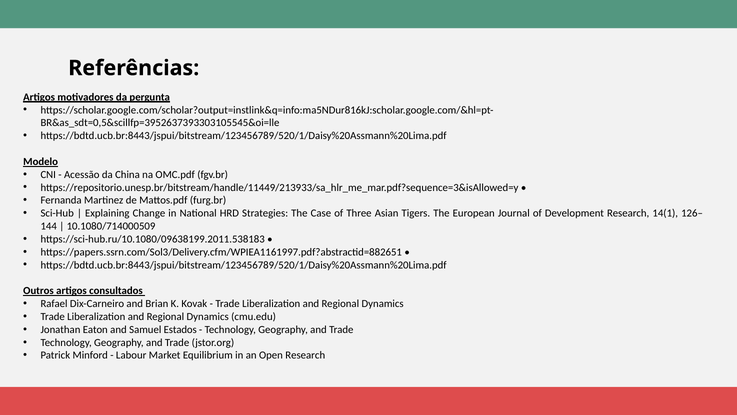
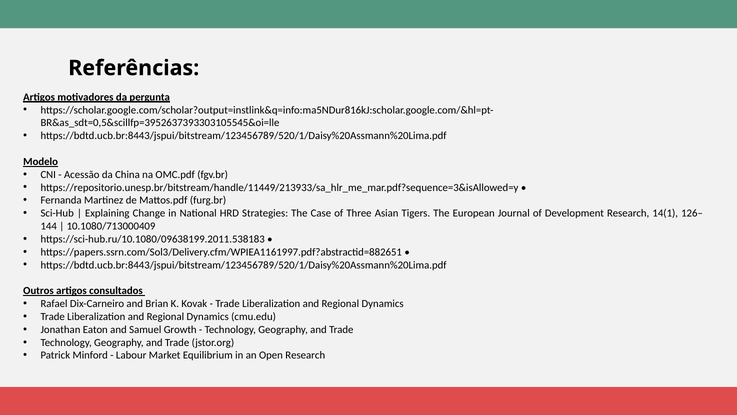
10.1080/714000509: 10.1080/714000509 -> 10.1080/713000409 (111, 226)
Estados: Estados -> Growth (180, 329)
